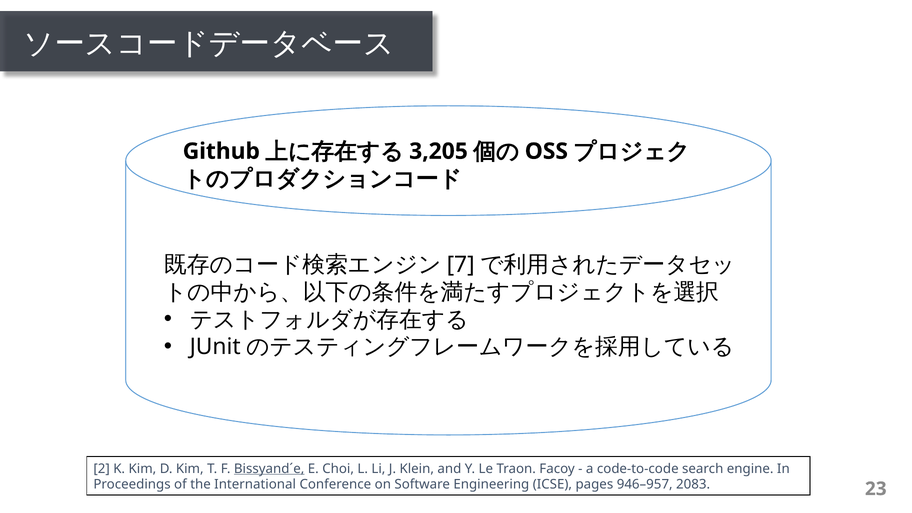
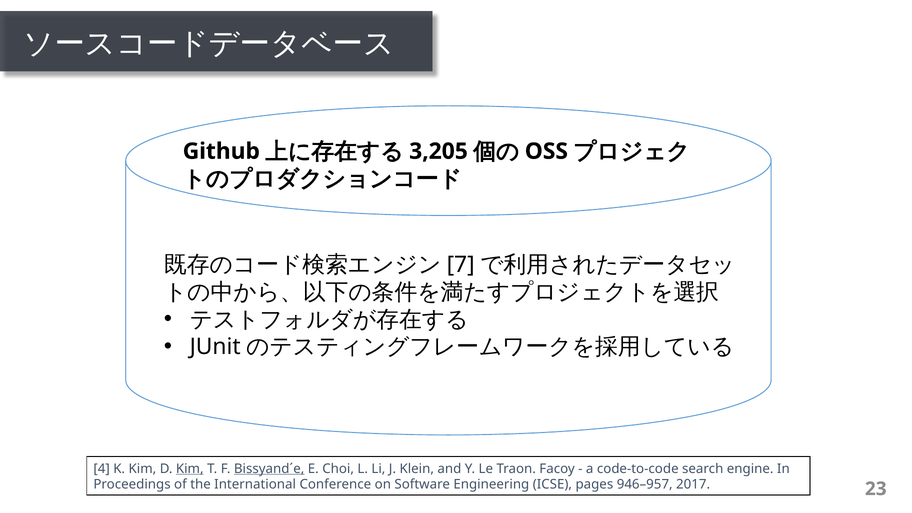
2: 2 -> 4 (102, 469)
Kim underline: none -> present (190, 469)
2083: 2083 -> 2017 (693, 485)
